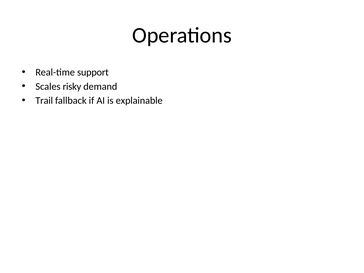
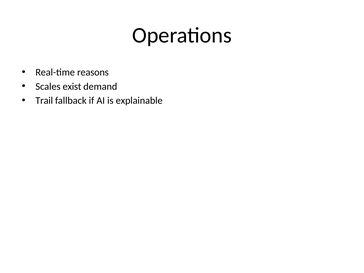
support: support -> reasons (93, 72)
risky: risky -> exist (72, 86)
